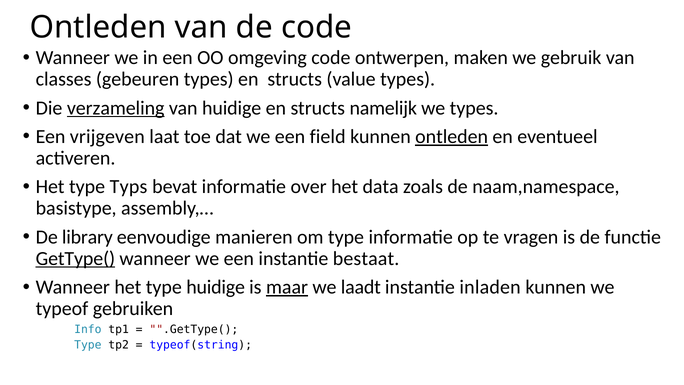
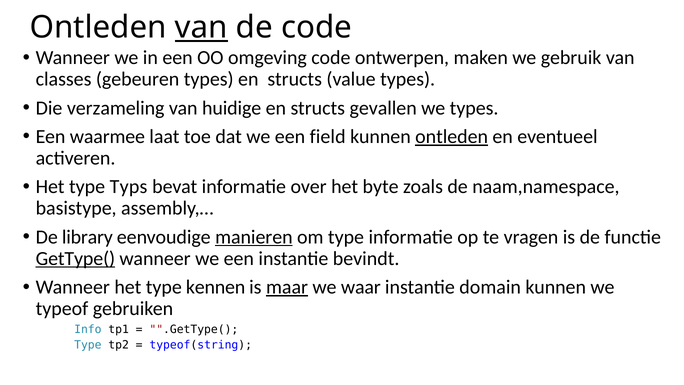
van underline: none -> present (201, 27)
verzameling underline: present -> none (116, 108)
namelijk: namelijk -> gevallen (383, 108)
vrijgeven: vrijgeven -> waarmee (107, 137)
data: data -> byte (381, 187)
manieren underline: none -> present (254, 237)
bestaat: bestaat -> bevindt (366, 258)
type huidige: huidige -> kennen (216, 287)
laadt: laadt -> waar (361, 287)
inladen: inladen -> domain (490, 287)
